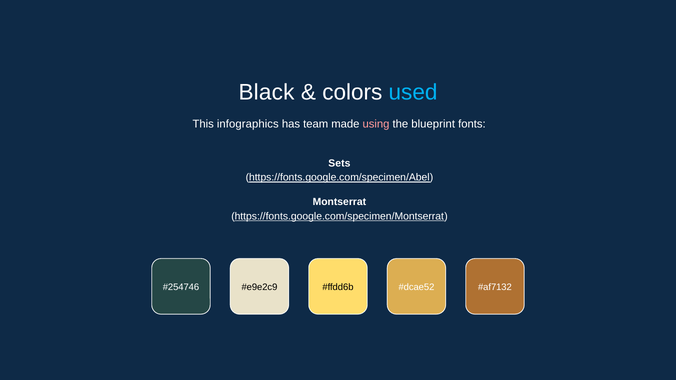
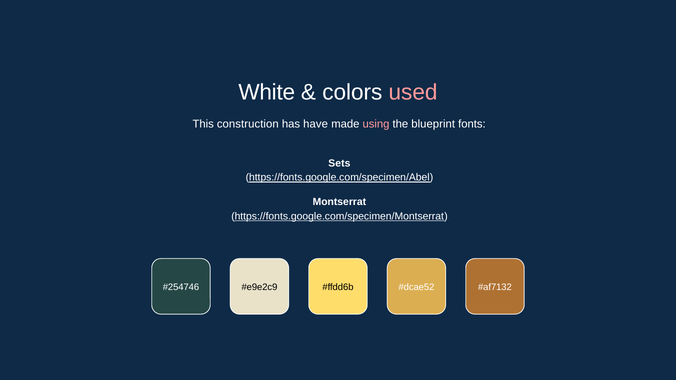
Black: Black -> White (267, 92)
used colour: light blue -> pink (413, 92)
infographics: infographics -> construction (248, 124)
team: team -> have (316, 124)
